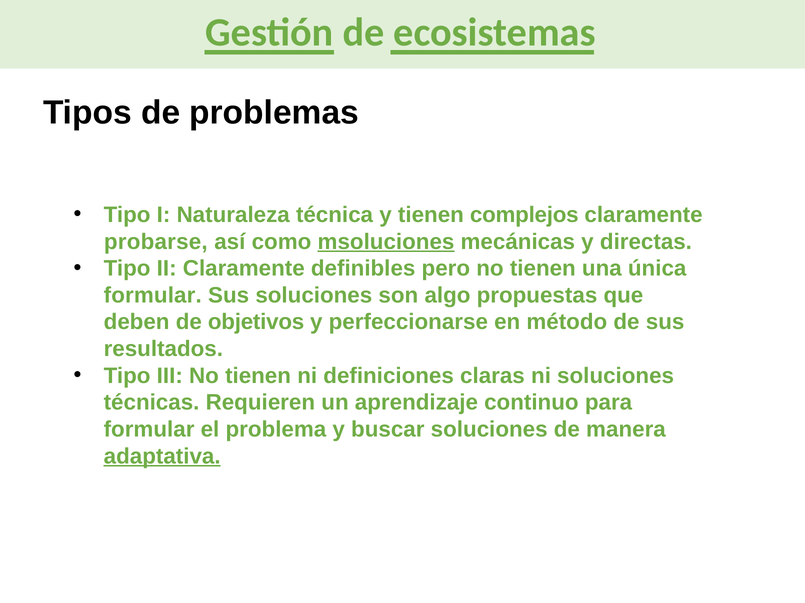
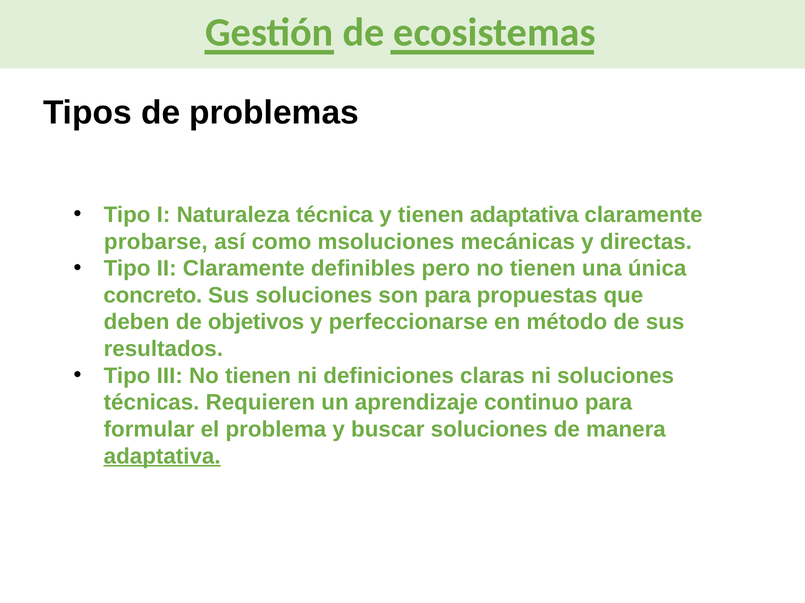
tienen complejos: complejos -> adaptativa (524, 215)
msoluciones underline: present -> none (386, 242)
formular: formular -> concreto (153, 296)
son algo: algo -> para (448, 296)
